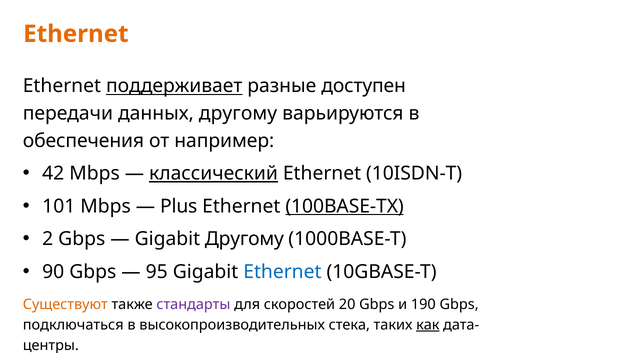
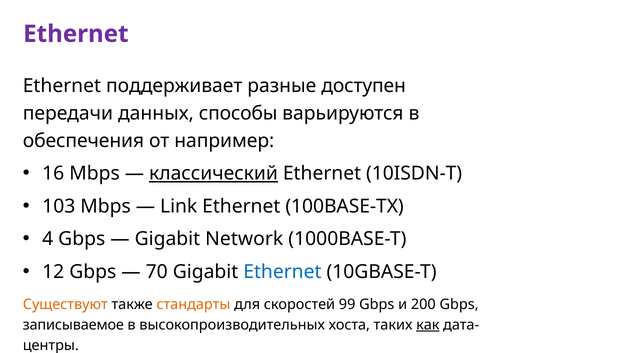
Ethernet colour: orange -> purple (76, 34)
поддерживает underline: present -> none (174, 86)
данных другому: другому -> способы (238, 114)
42: 42 -> 16 (53, 174)
101: 101 -> 103 (59, 206)
Plus: Plus -> Link (179, 206)
100BASE-TX underline: present -> none (345, 206)
2: 2 -> 4 (48, 239)
Gigabit Другому: Другому -> Network (244, 239)
90: 90 -> 12 (53, 272)
95: 95 -> 70 (157, 272)
стандарты colour: purple -> orange (193, 305)
20: 20 -> 99 (347, 305)
190: 190 -> 200 (423, 305)
подключаться: подключаться -> записываемое (73, 325)
стека: стека -> хоста (349, 325)
